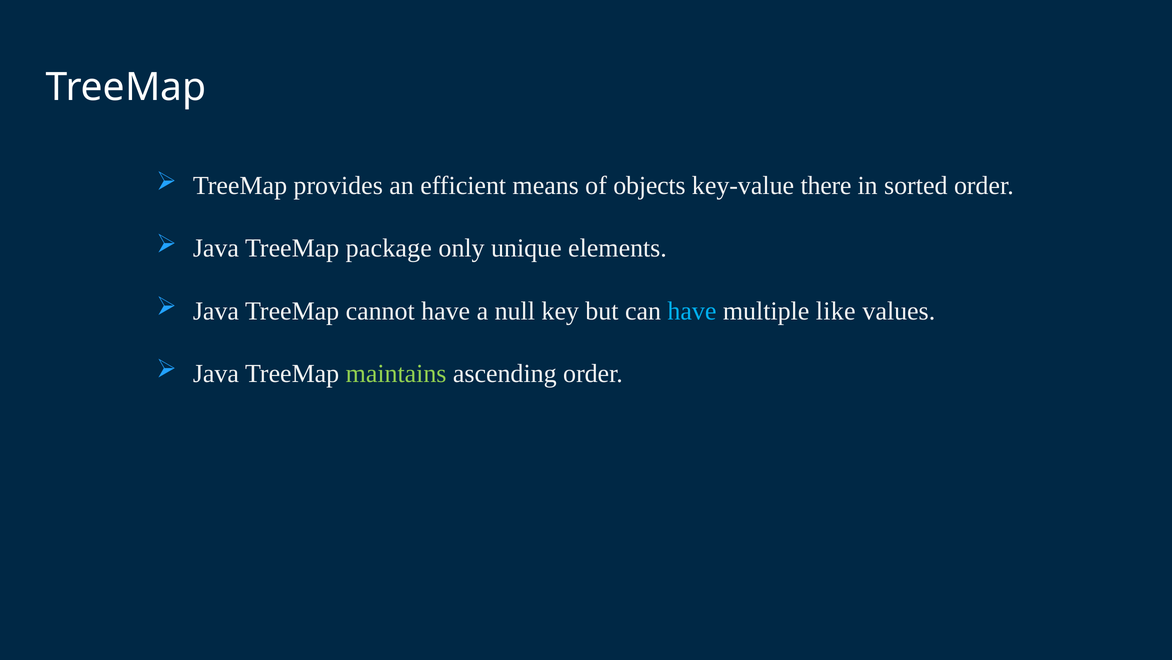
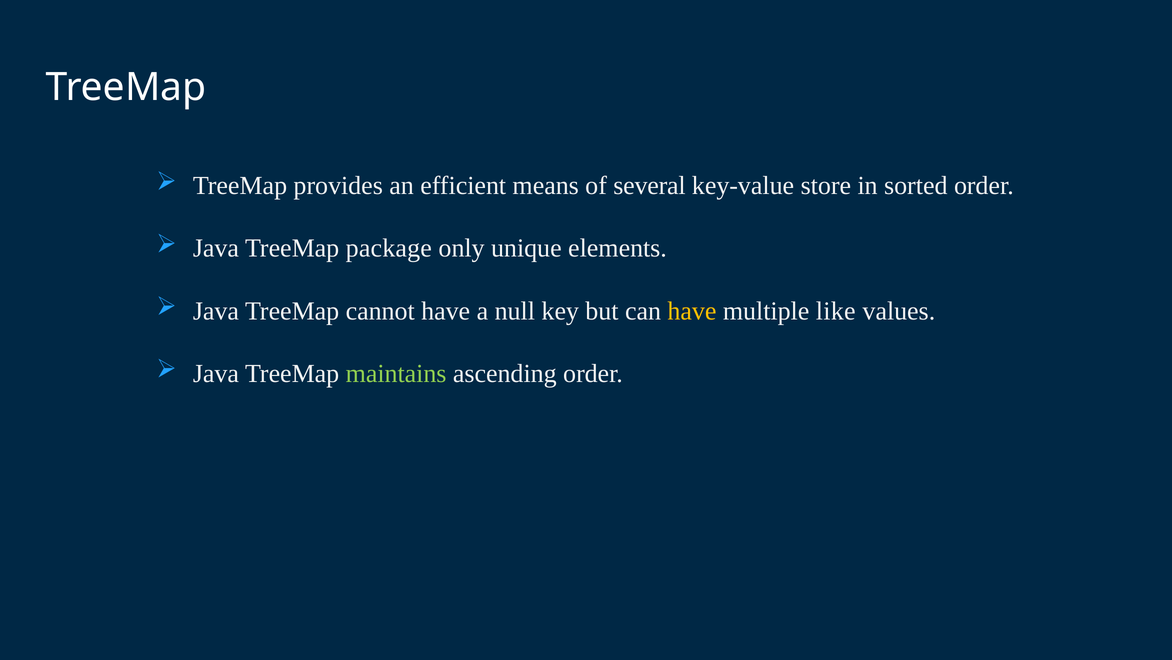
objects: objects -> several (649, 186)
there: there -> store (826, 186)
have colour: light blue -> yellow (692, 311)
